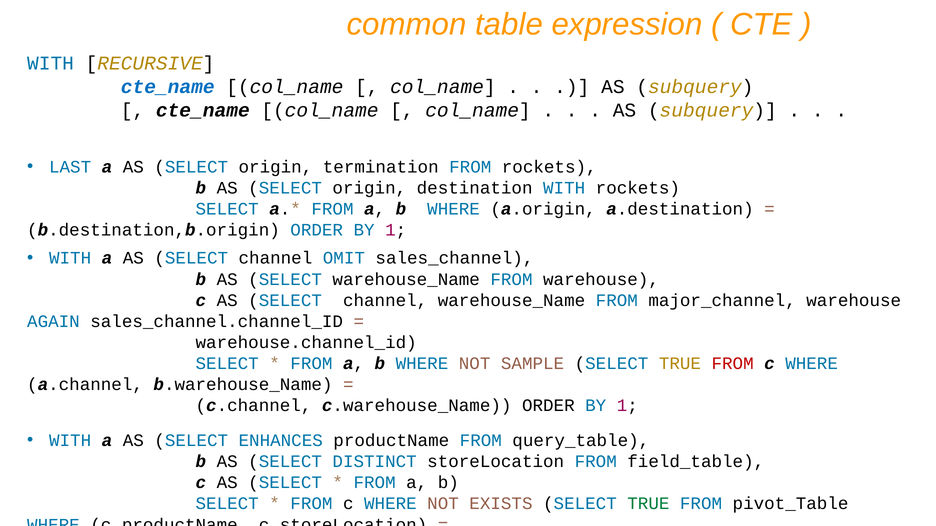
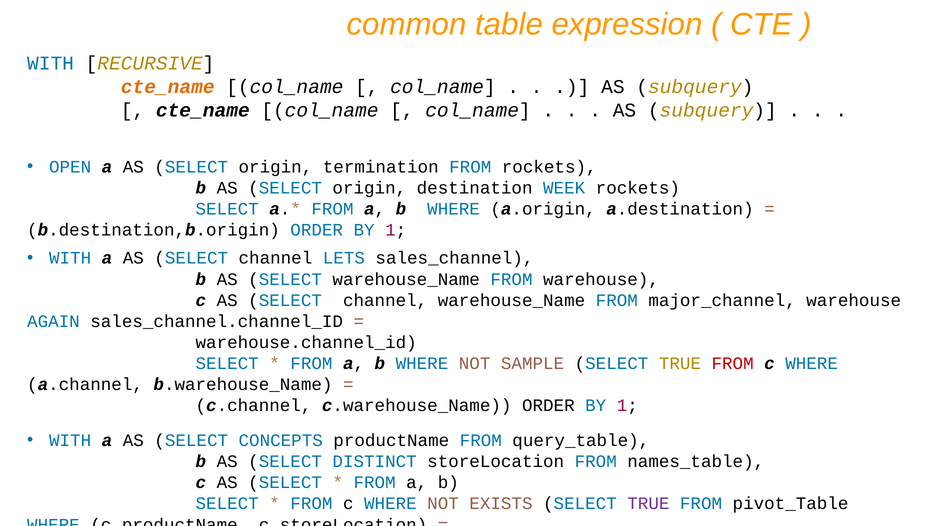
cte_name colour: blue -> orange (168, 87)
LAST: LAST -> OPEN (70, 167)
destination WITH: WITH -> WEEK (564, 188)
OMIT: OMIT -> LETS (344, 258)
ENHANCES: ENHANCES -> CONCEPTS (281, 441)
field_table: field_table -> names_table (696, 462)
TRUE colour: green -> purple (648, 504)
